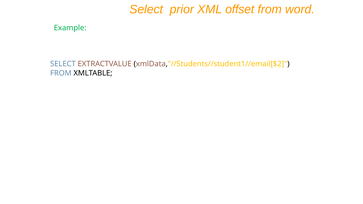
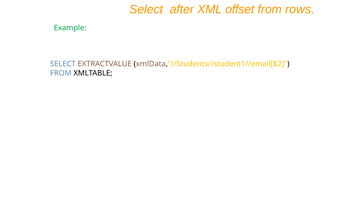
prior: prior -> after (182, 9)
word: word -> rows (300, 9)
